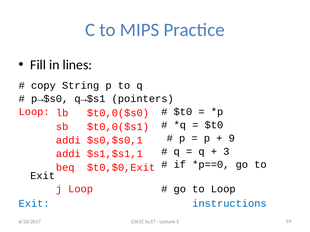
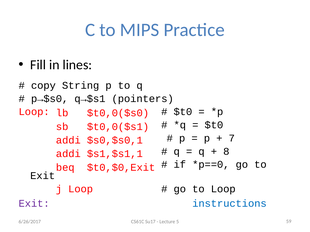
9: 9 -> 7 (232, 138)
3: 3 -> 8 (226, 152)
Exit colour: blue -> purple (34, 204)
